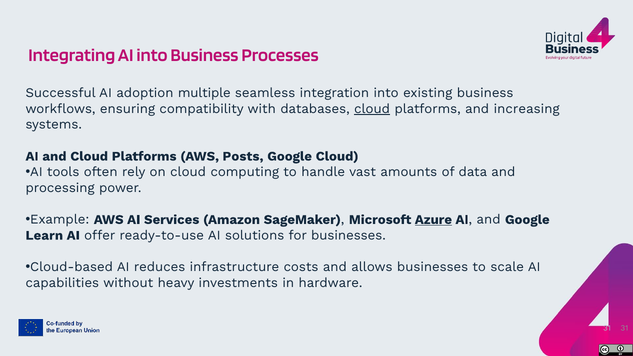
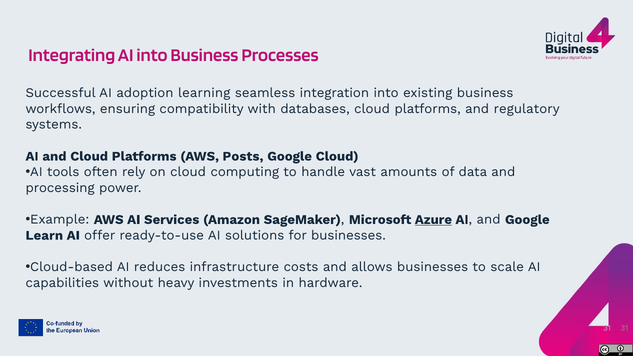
multiple: multiple -> learning (204, 93)
cloud underline: present -> none (372, 109)
increasing: increasing -> regulatory (527, 109)
